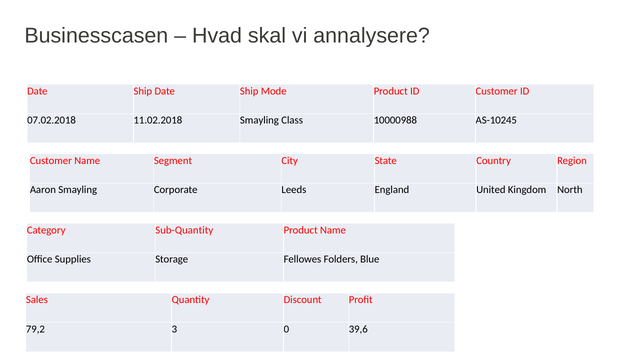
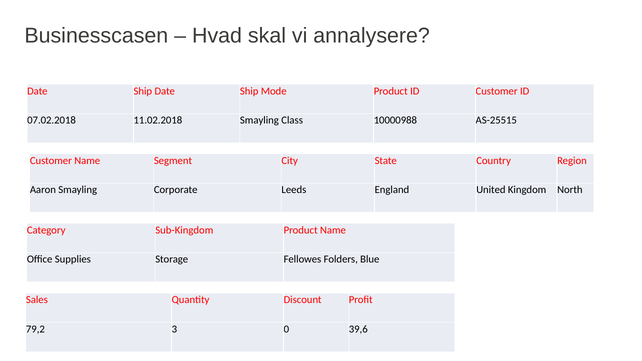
AS-10245: AS-10245 -> AS-25515 (496, 120)
Sub-Quantity: Sub-Quantity -> Sub-Kingdom (184, 230)
